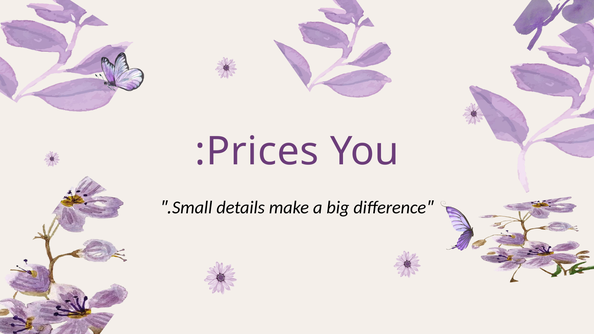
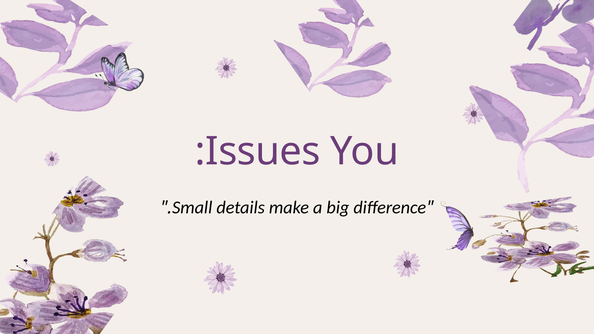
Prices: Prices -> Issues (263, 152)
